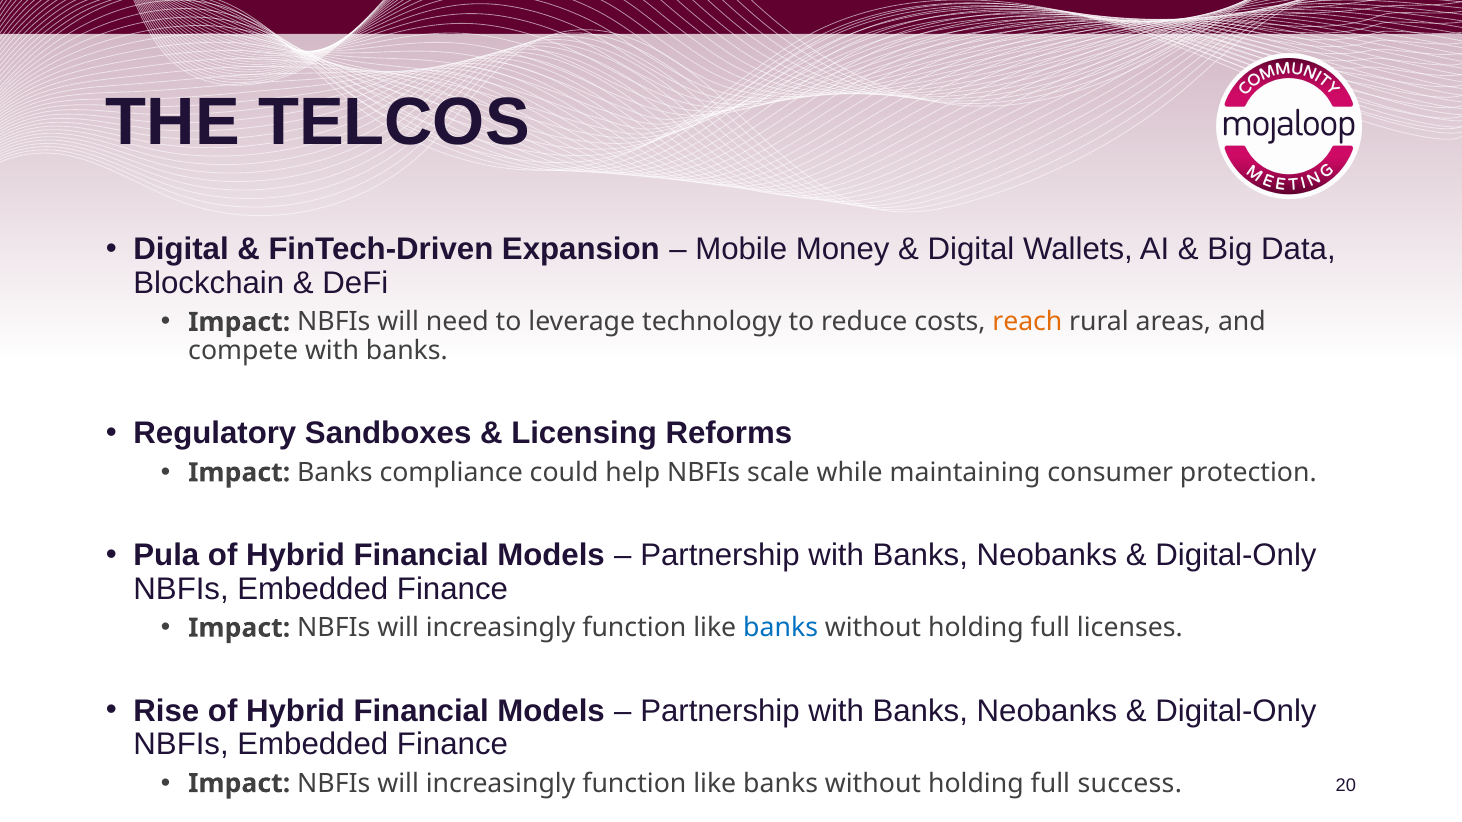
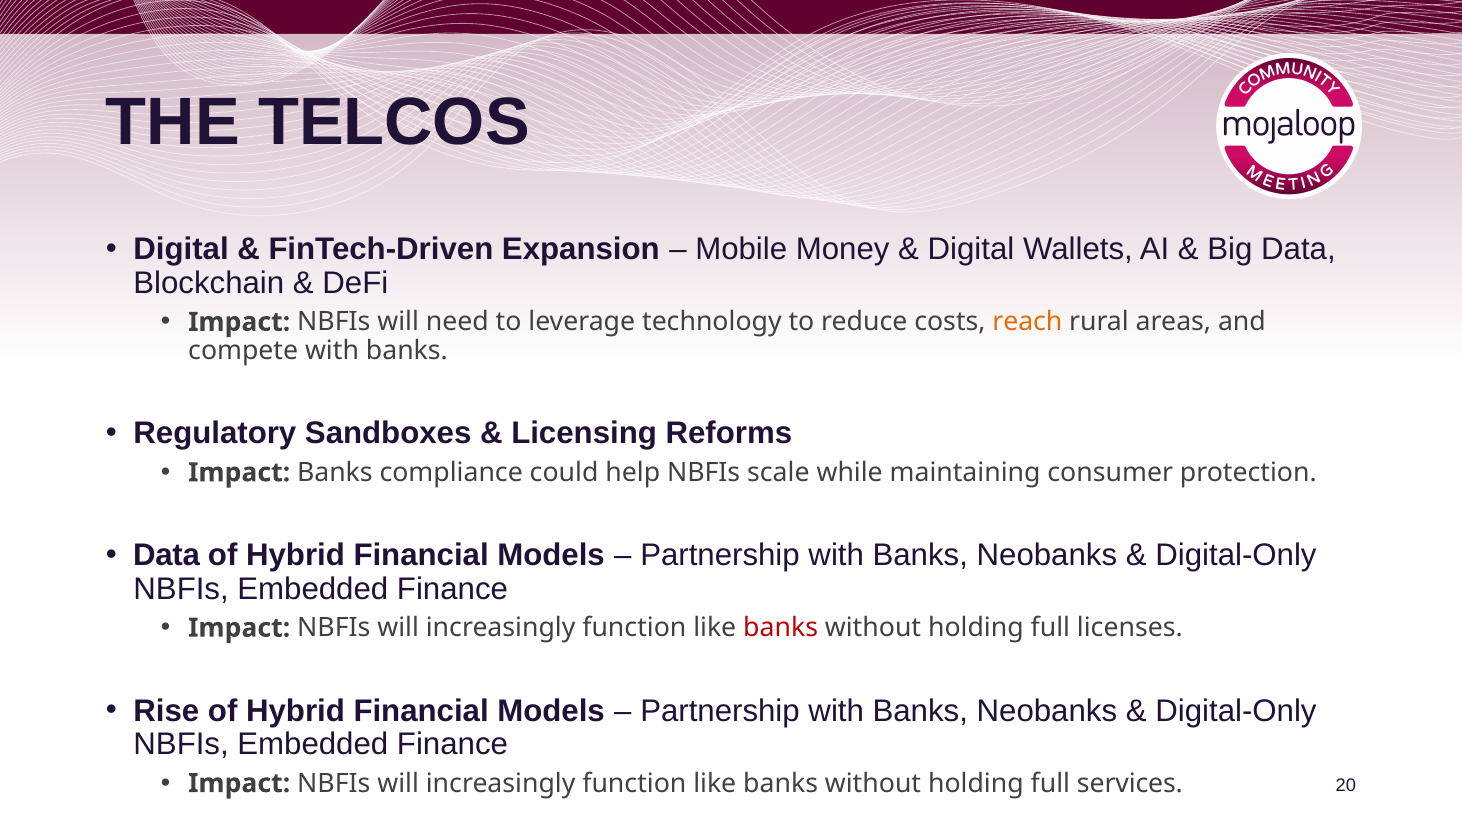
Pula: Pula -> Data (167, 556)
banks colour: blue -> red (781, 628)
success: success -> services (1130, 784)
